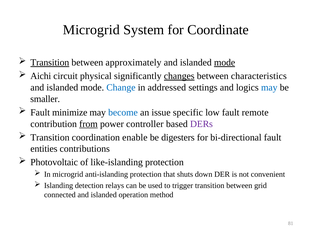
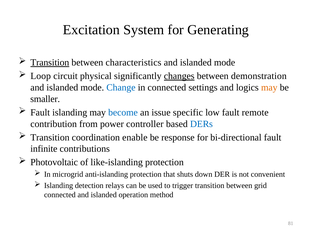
Microgrid: Microgrid -> Excitation (91, 30)
Coordinate: Coordinate -> Generating (218, 30)
approximately: approximately -> characteristics (133, 63)
mode underline: present -> none (225, 63)
Aichi: Aichi -> Loop (41, 76)
characteristics: characteristics -> demonstration (259, 76)
in addressed: addressed -> connected (167, 87)
may colour: blue -> orange (269, 87)
Fault minimize: minimize -> islanding (70, 112)
from underline: present -> none (88, 124)
DERs colour: purple -> blue (201, 124)
digesters: digesters -> response (178, 137)
entities: entities -> infinite (44, 149)
